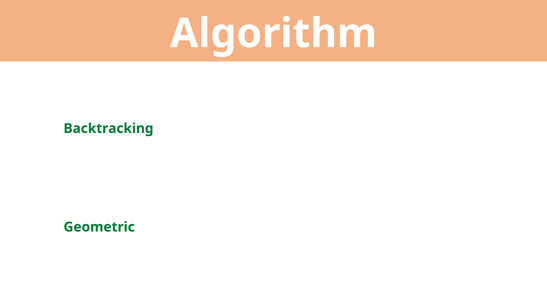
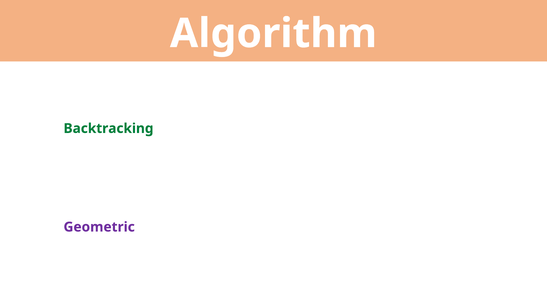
Geometric colour: green -> purple (99, 227)
